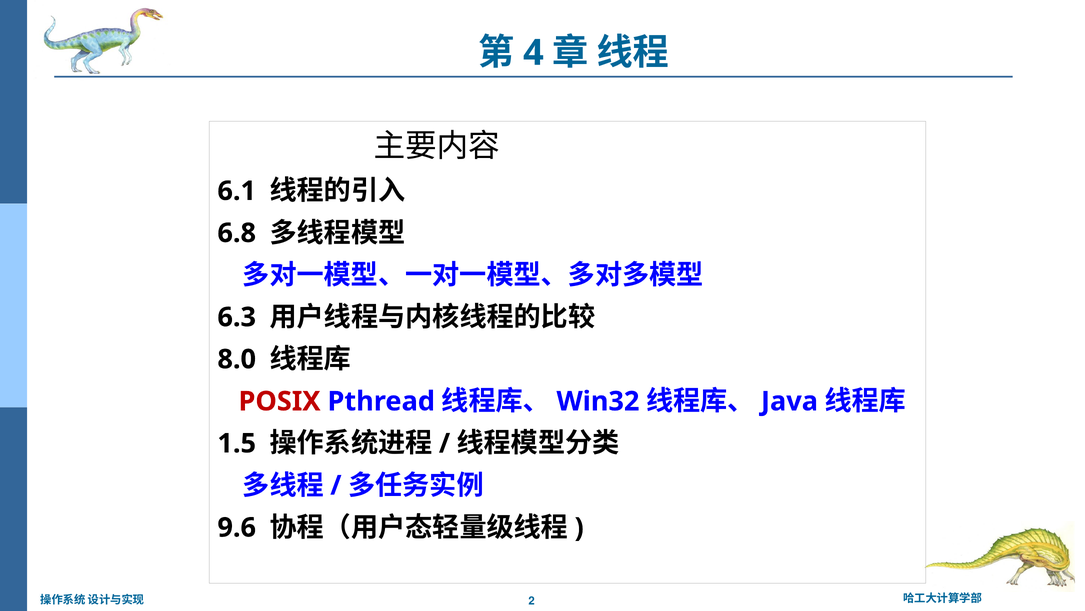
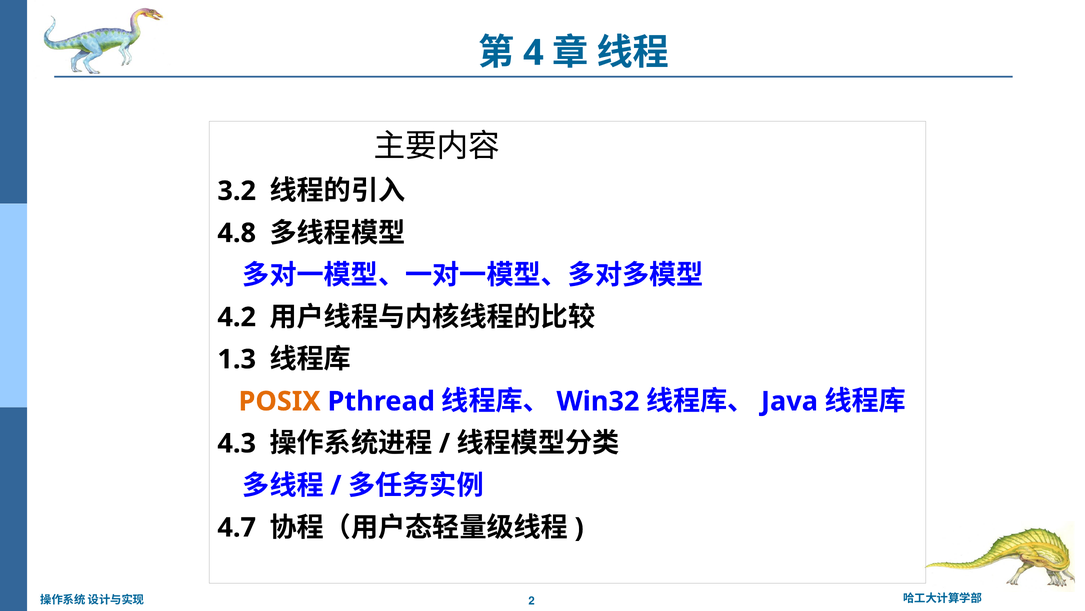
6.1: 6.1 -> 3.2 (237, 191)
6.8: 6.8 -> 4.8 (237, 233)
6.3: 6.3 -> 4.2 (237, 317)
8.0: 8.0 -> 1.3 (237, 359)
POSIX colour: red -> orange (280, 401)
1.5: 1.5 -> 4.3 (237, 443)
9.6: 9.6 -> 4.7 (237, 527)
